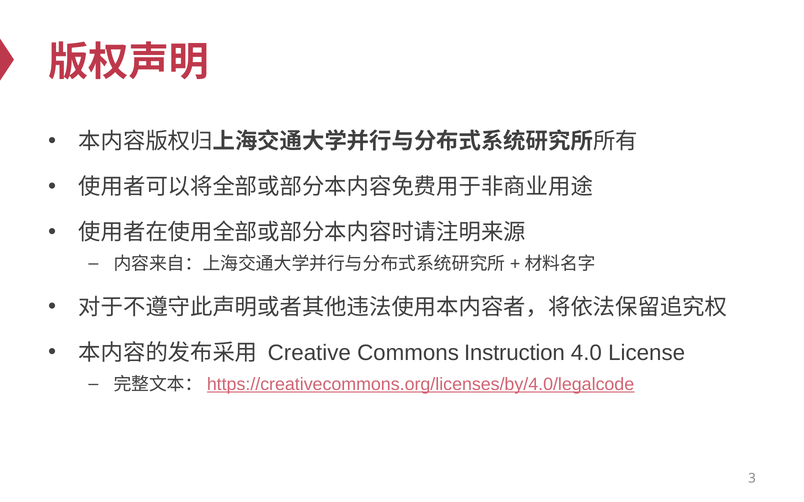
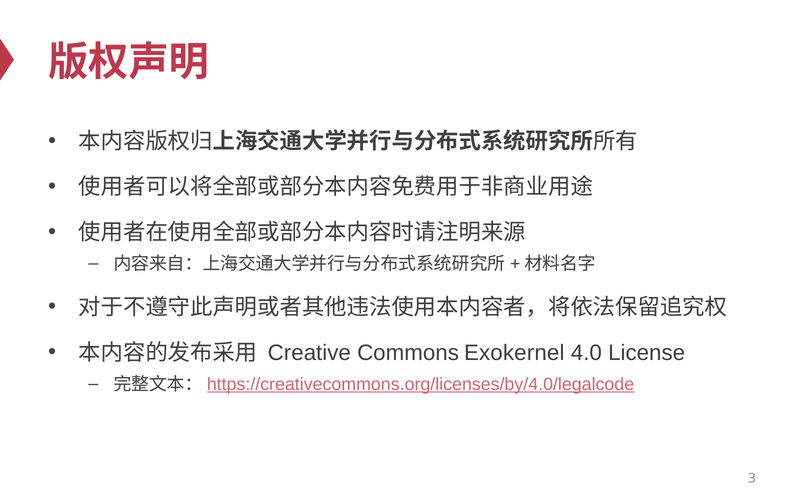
Instruction: Instruction -> Exokernel (514, 353)
